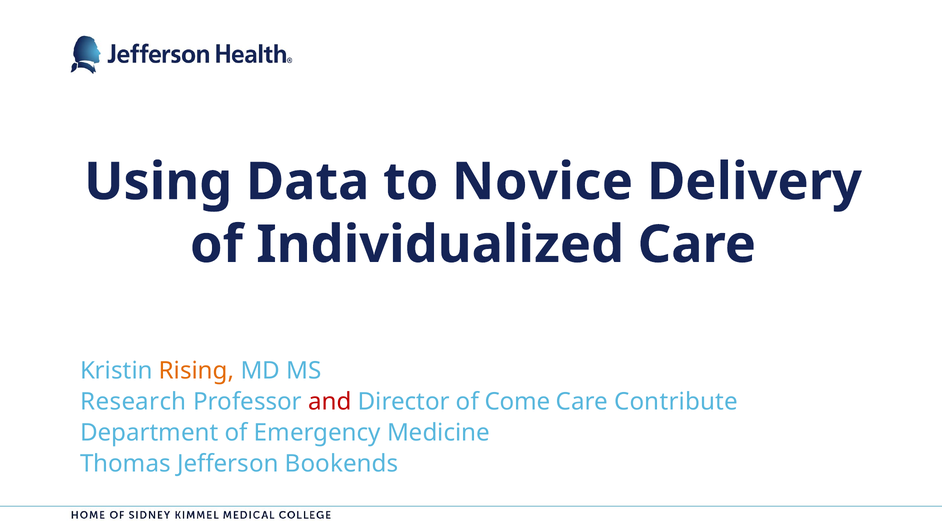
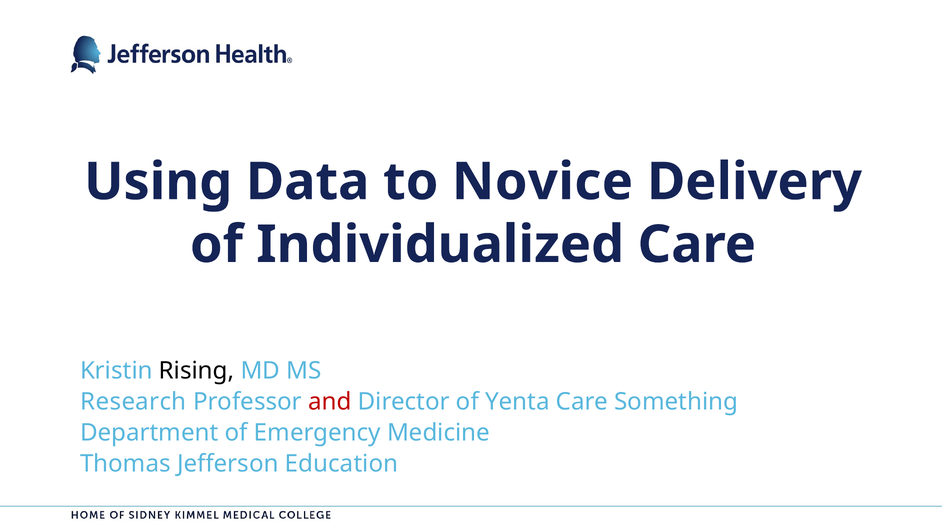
Rising colour: orange -> black (197, 370)
Come: Come -> Yenta (517, 401)
Contribute: Contribute -> Something (676, 401)
Bookends: Bookends -> Education (342, 464)
